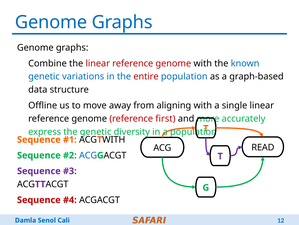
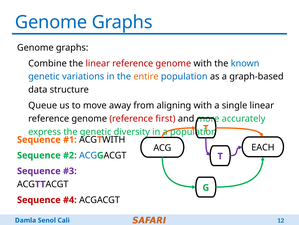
entire colour: red -> orange (146, 76)
Offline: Offline -> Queue (43, 105)
READ: READ -> EACH (263, 147)
